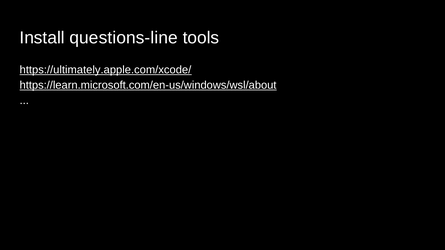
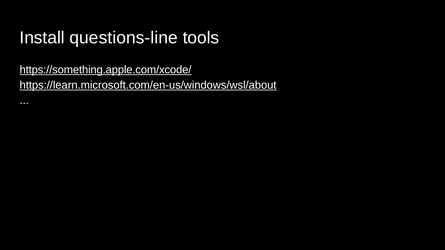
https://ultimately.apple.com/xcode/: https://ultimately.apple.com/xcode/ -> https://something.apple.com/xcode/ (106, 70)
